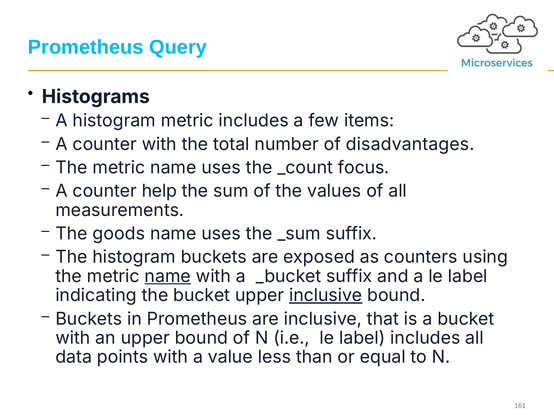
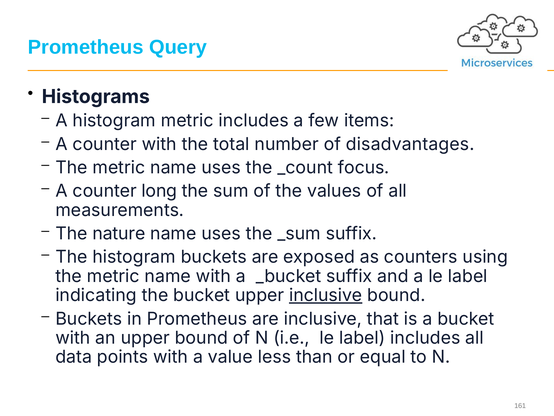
help: help -> long (159, 191)
goods: goods -> nature (119, 233)
name underline: present -> none (168, 276)
